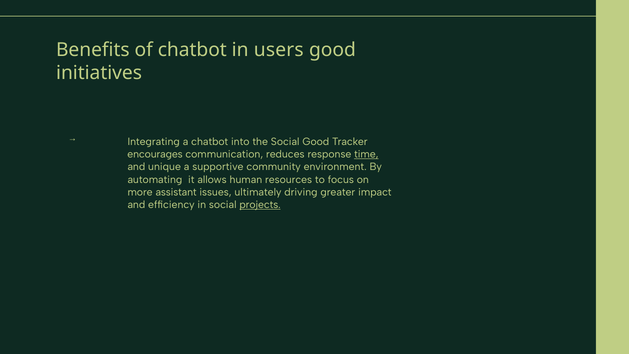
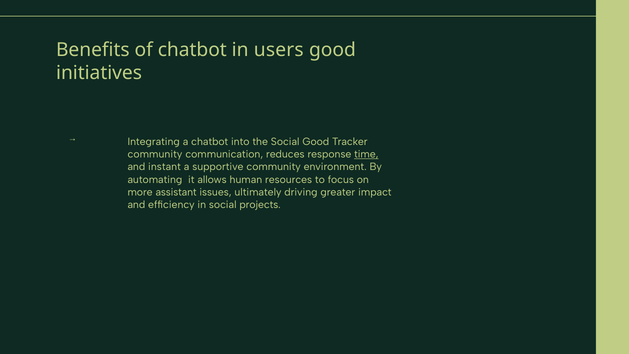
encourages: encourages -> community (155, 154)
unique: unique -> instant (165, 167)
projects underline: present -> none (260, 205)
